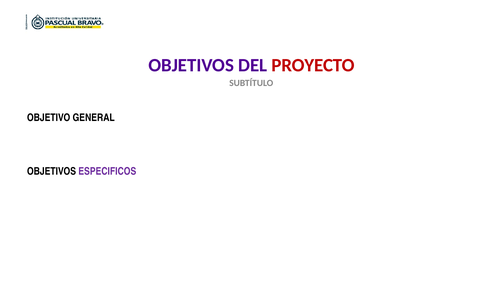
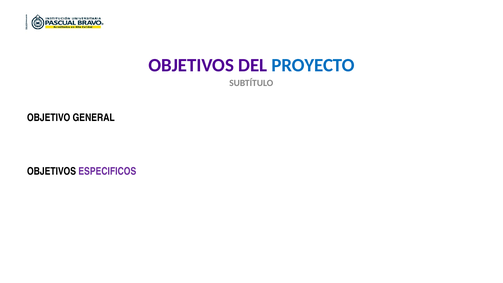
PROYECTO colour: red -> blue (313, 65)
